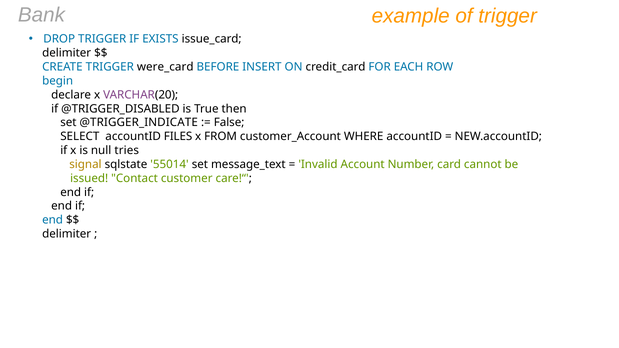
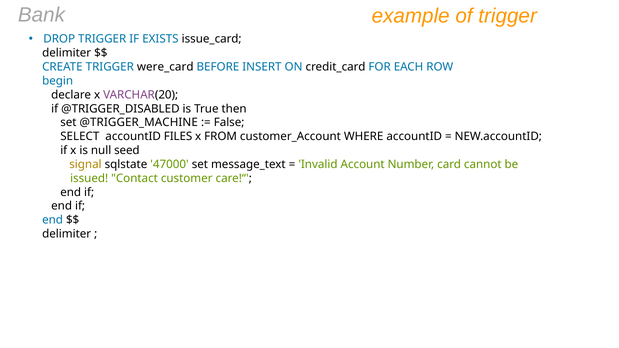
@TRIGGER_INDICATE: @TRIGGER_INDICATE -> @TRIGGER_MACHINE (139, 123)
tries: tries -> seed (127, 151)
55014: 55014 -> 47000 (170, 164)
